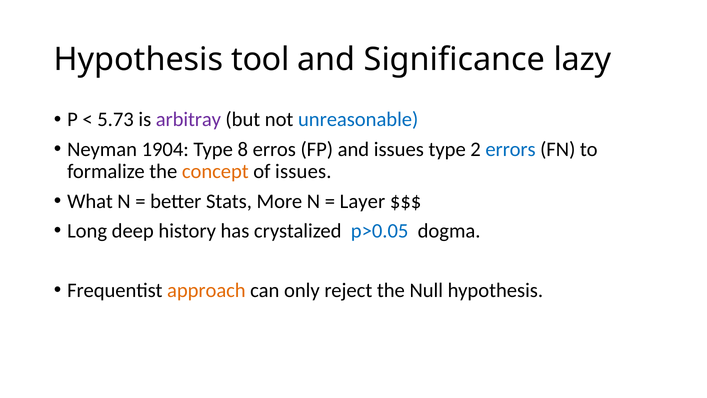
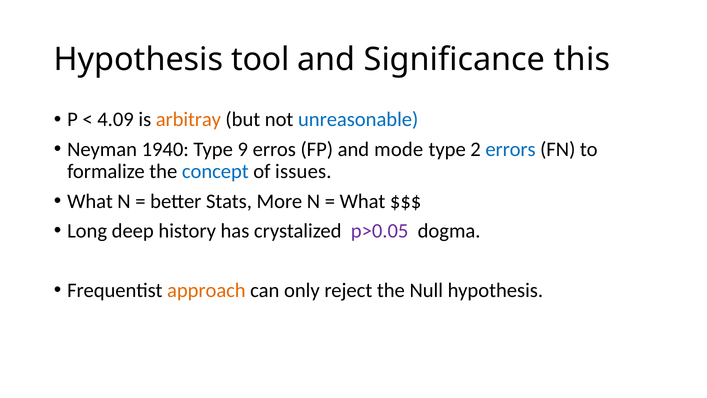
lazy: lazy -> this (582, 59)
5.73: 5.73 -> 4.09 (116, 120)
arbitray colour: purple -> orange (188, 120)
1904: 1904 -> 1940 (165, 149)
8: 8 -> 9 (243, 149)
and issues: issues -> mode (399, 149)
concept colour: orange -> blue (215, 171)
Layer: Layer -> What (363, 201)
p>0.05 colour: blue -> purple (380, 231)
